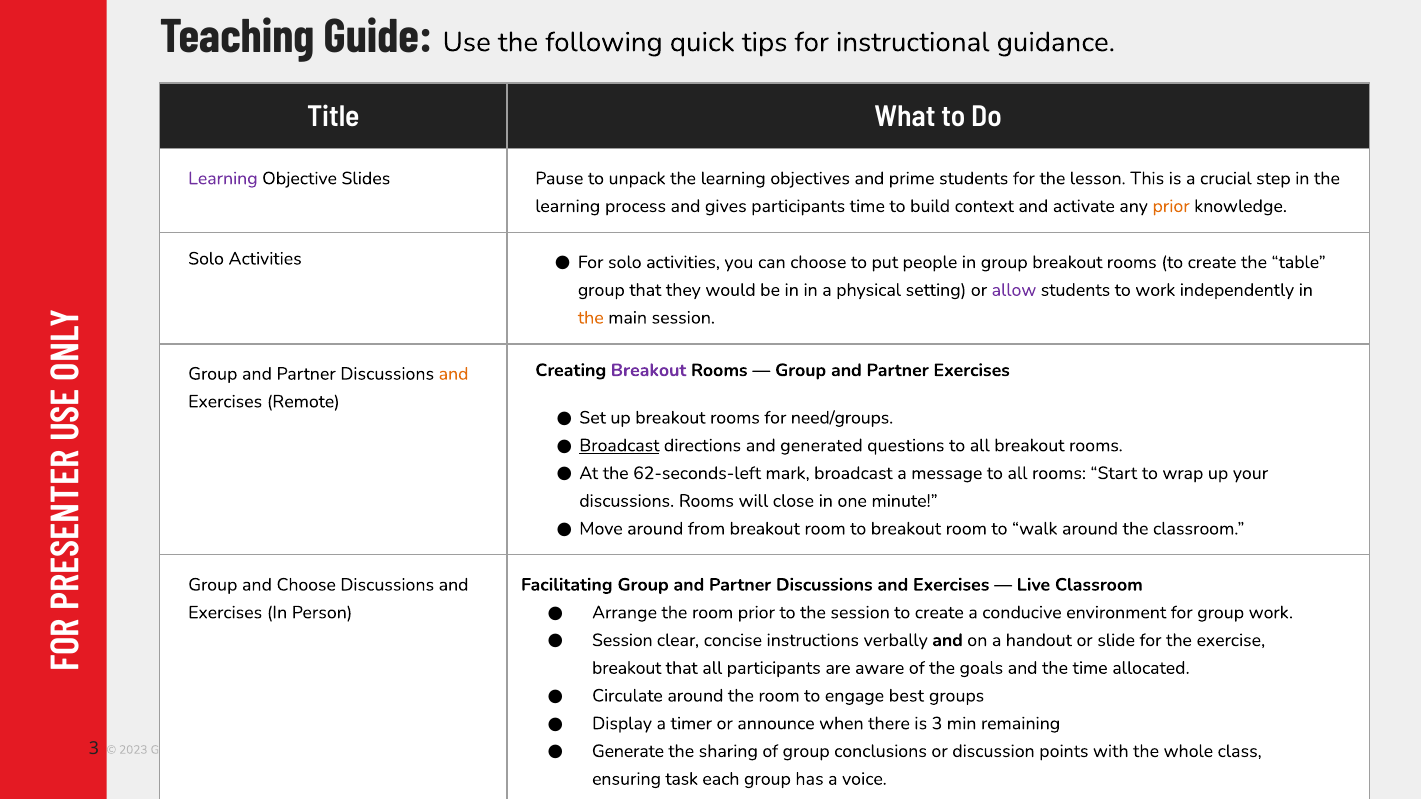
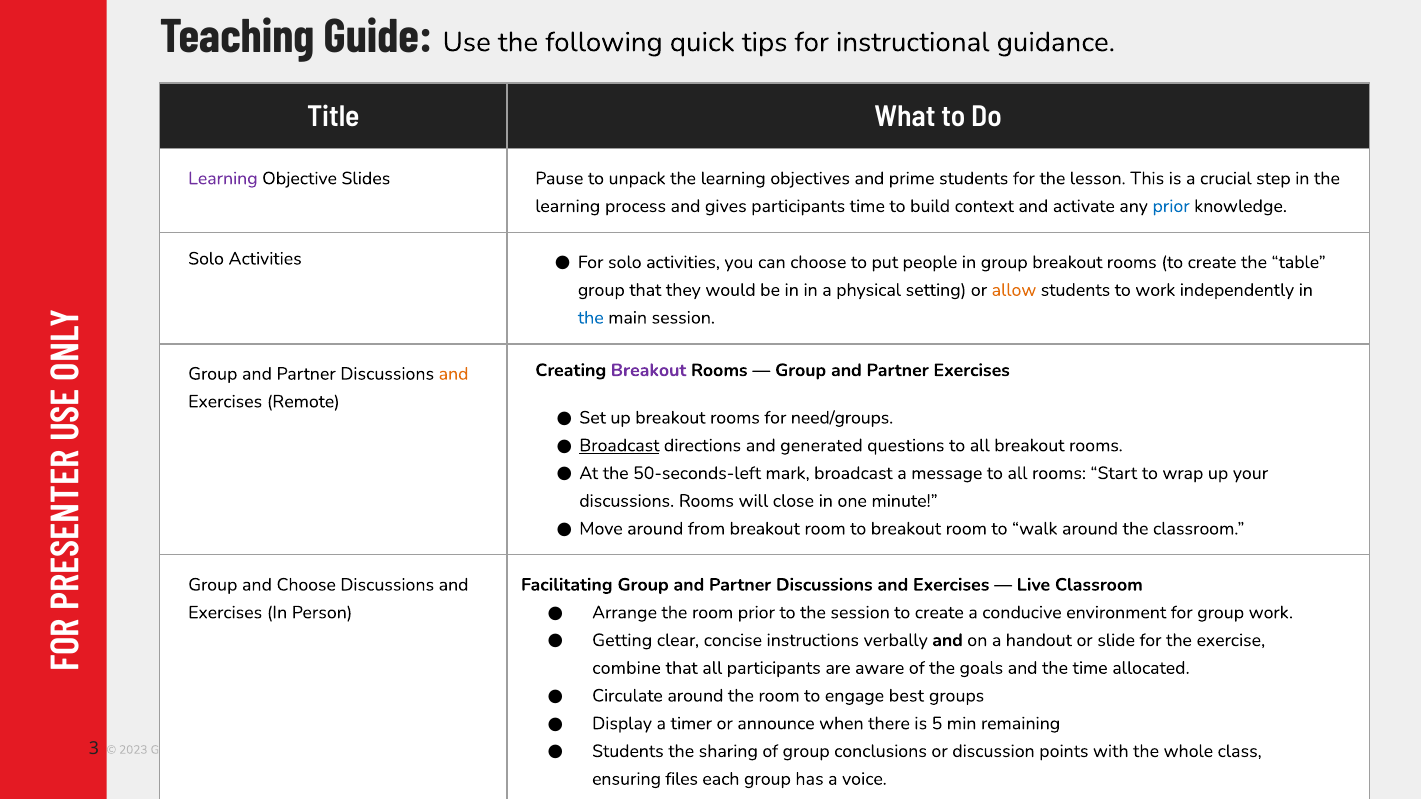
prior colour: orange -> blue (1171, 206)
allow colour: purple -> orange (1014, 290)
the colour: orange -> blue (591, 318)
62-seconds-left: 62-seconds-left -> 50-seconds-left (697, 473)
Session: Session -> Getting (622, 640)
breakout: breakout -> combine (627, 668)
is 3: 3 -> 5 (937, 724)
Generate: Generate -> Students (628, 751)
task: task -> files (682, 779)
